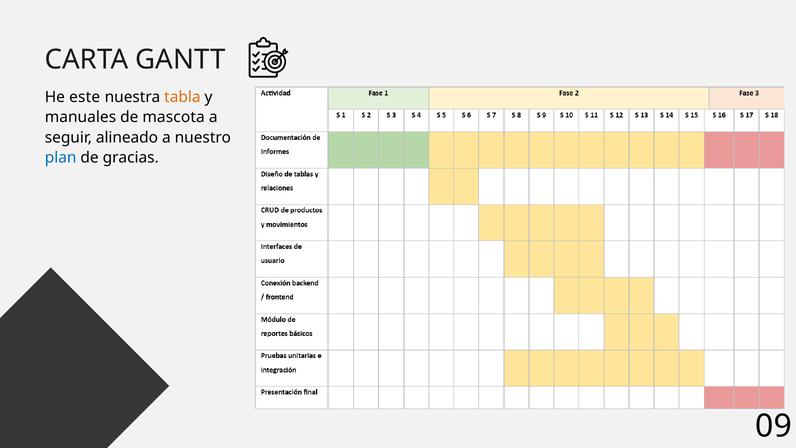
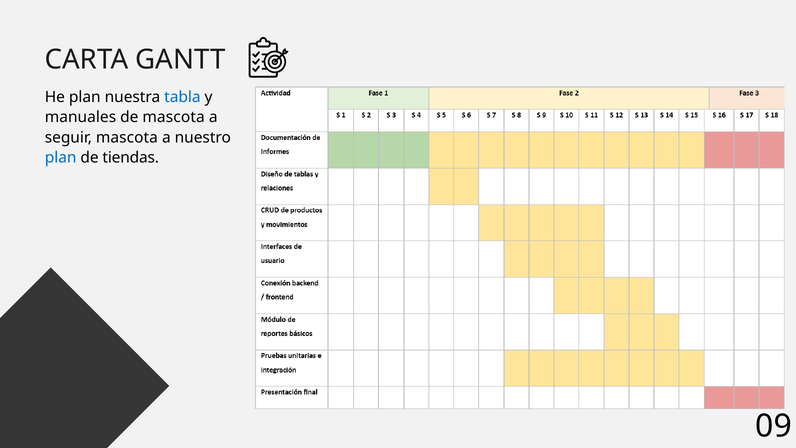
He este: este -> plan (85, 97)
tabla colour: orange -> blue (182, 97)
seguir alineado: alineado -> mascota (127, 137)
gracias: gracias -> tiendas (131, 157)
